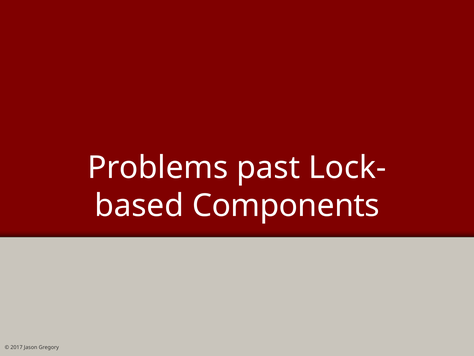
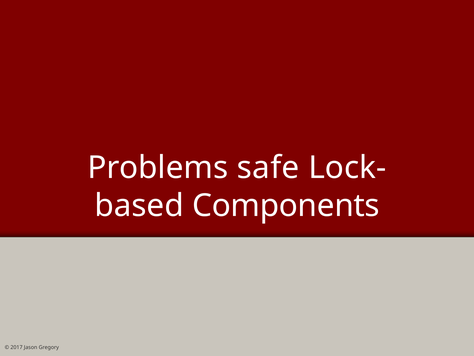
past: past -> safe (268, 168)
